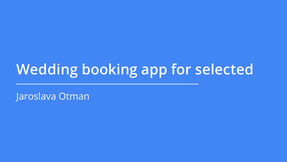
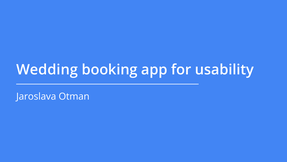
selected: selected -> usability (224, 70)
